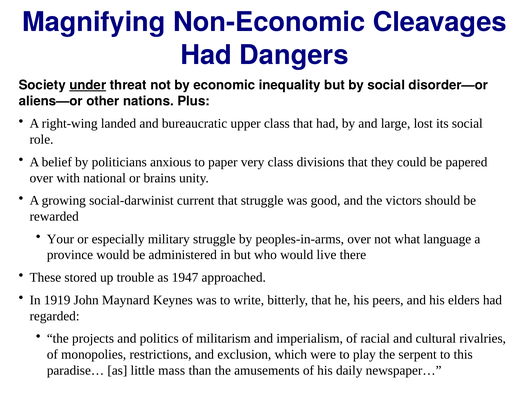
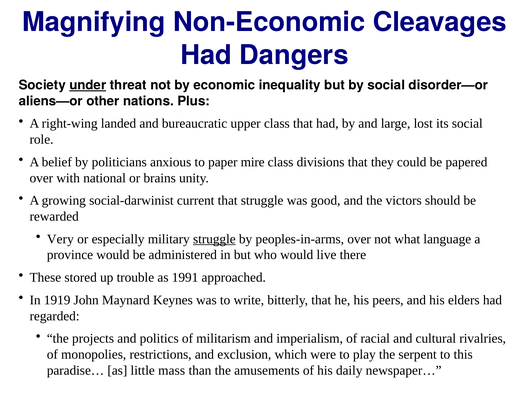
very: very -> mire (253, 162)
Your: Your -> Very (60, 239)
struggle underline: none -> present (214, 239)
1947: 1947 -> 1991 (185, 277)
